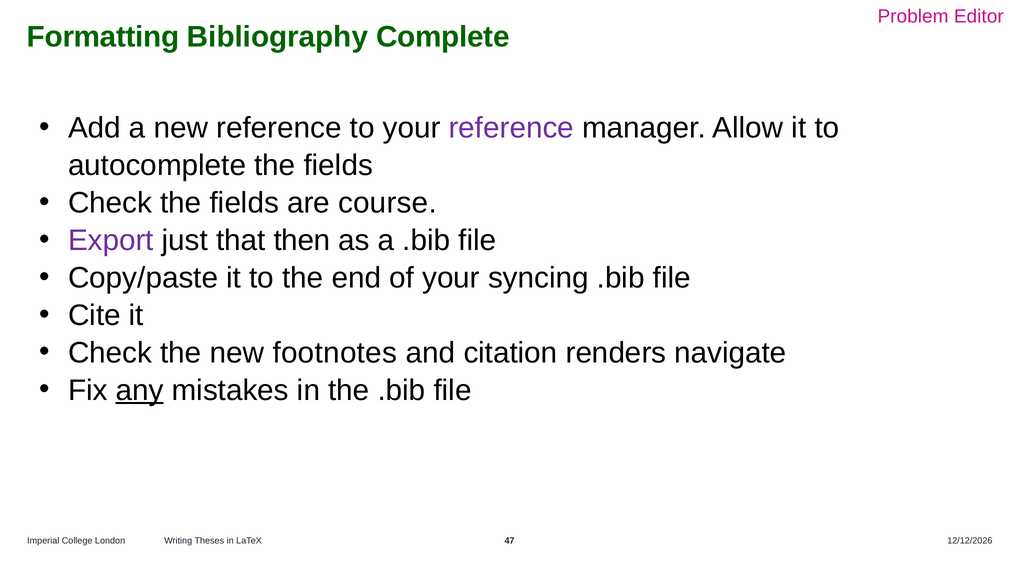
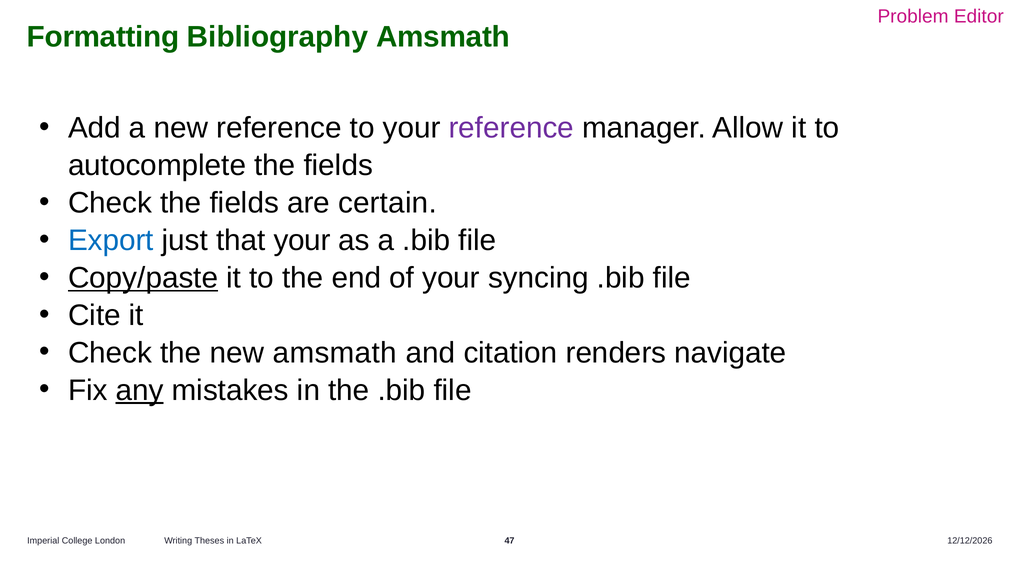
Bibliography Complete: Complete -> Amsmath (443, 37)
course: course -> certain (387, 203)
Export colour: purple -> blue (111, 241)
that then: then -> your (302, 241)
Copy/paste underline: none -> present (143, 278)
new footnotes: footnotes -> amsmath (335, 353)
